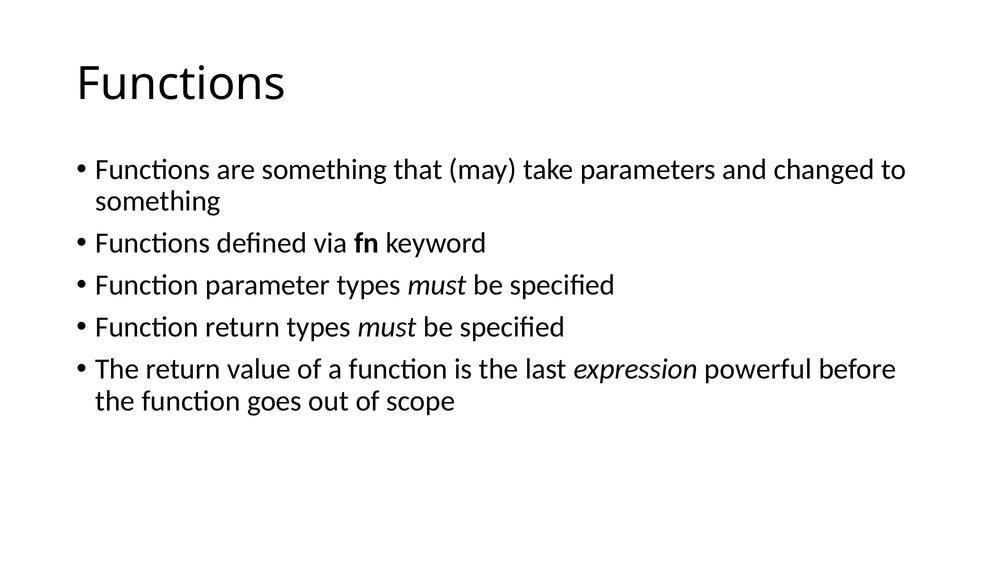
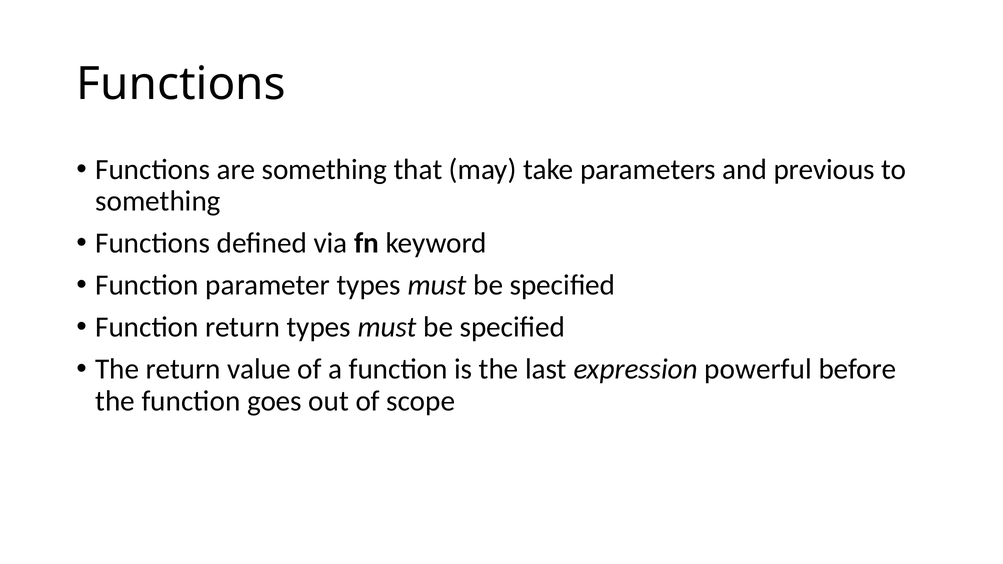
changed: changed -> previous (824, 170)
